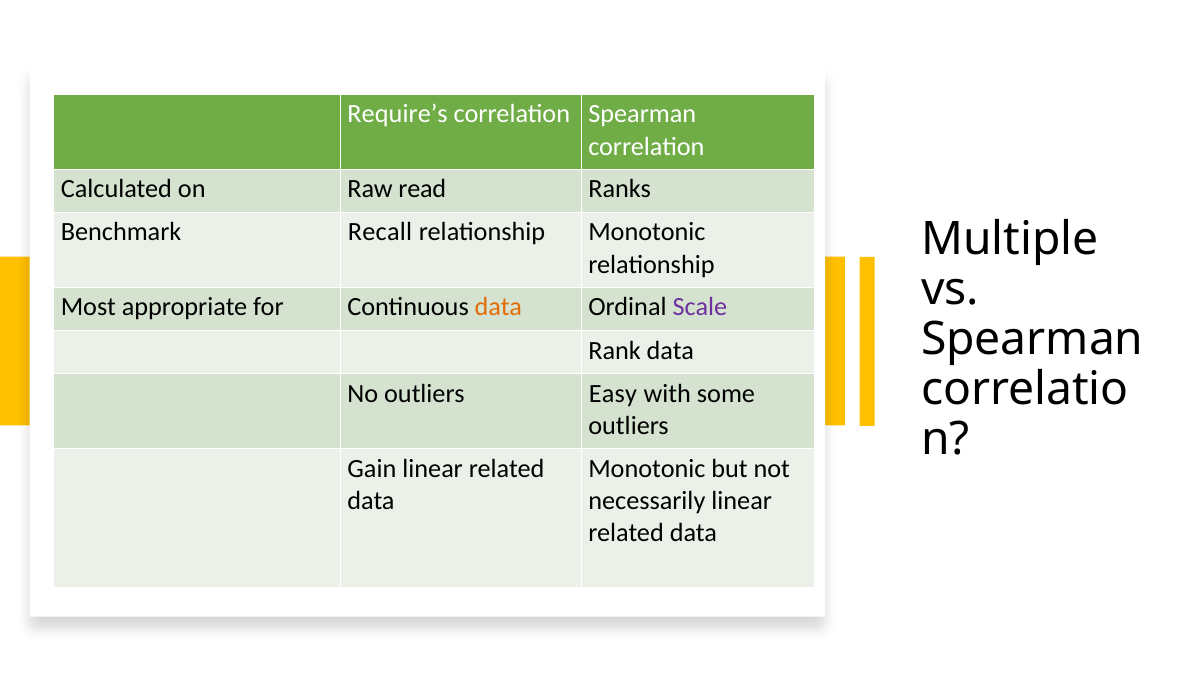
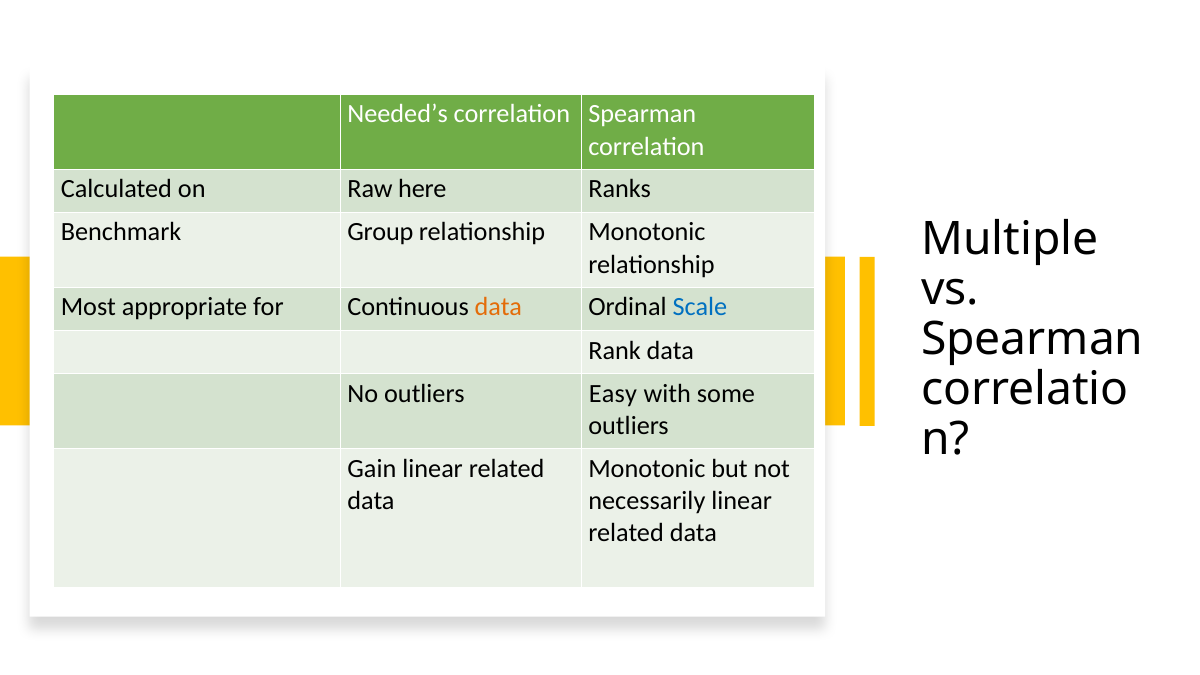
Require’s: Require’s -> Needed’s (398, 114)
read: read -> here (422, 189)
Recall: Recall -> Group (380, 232)
Scale colour: purple -> blue (700, 307)
